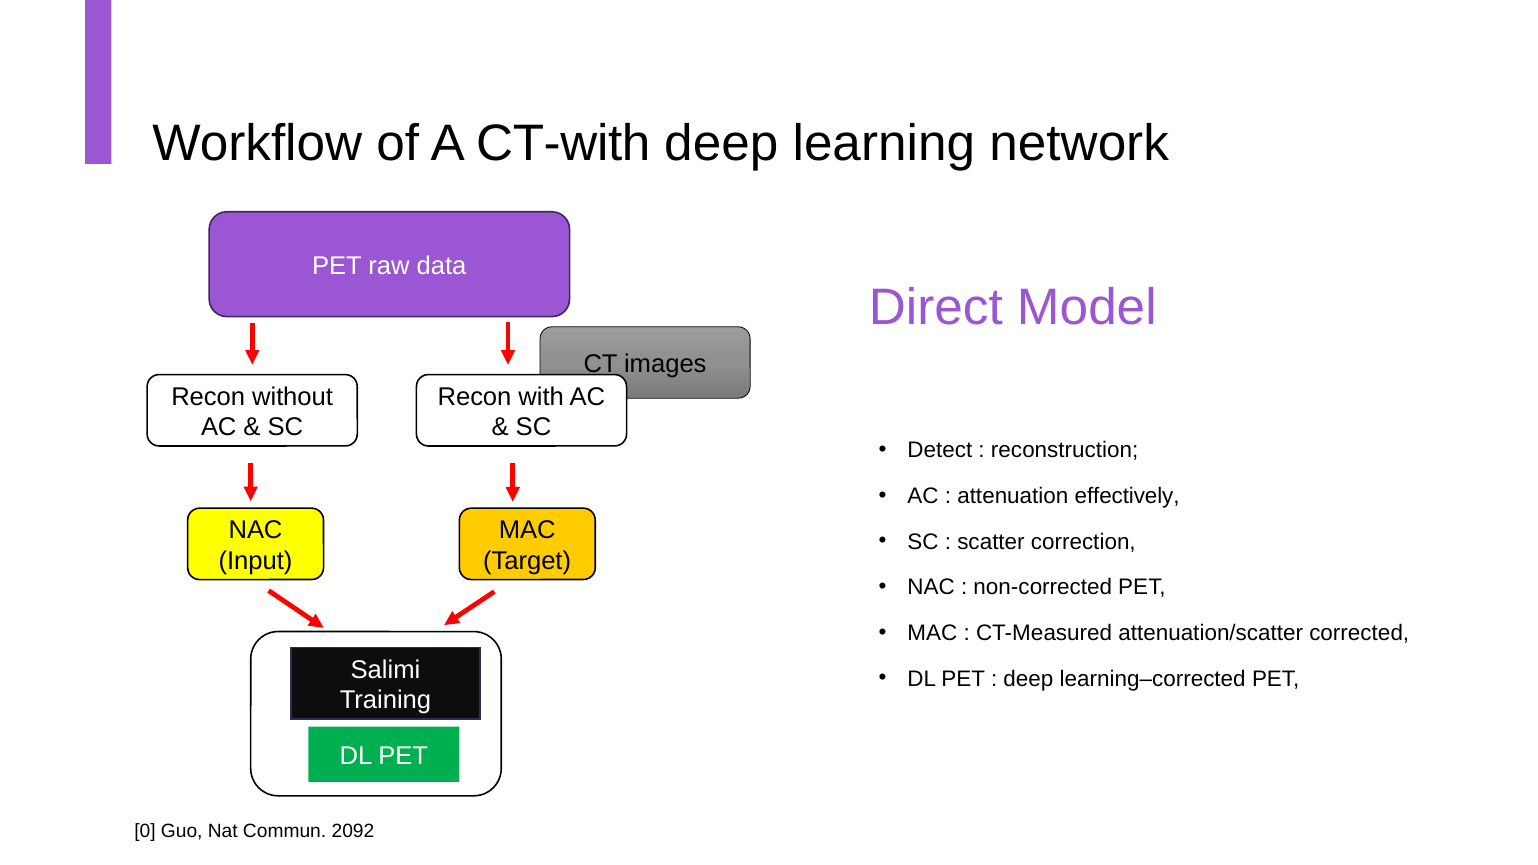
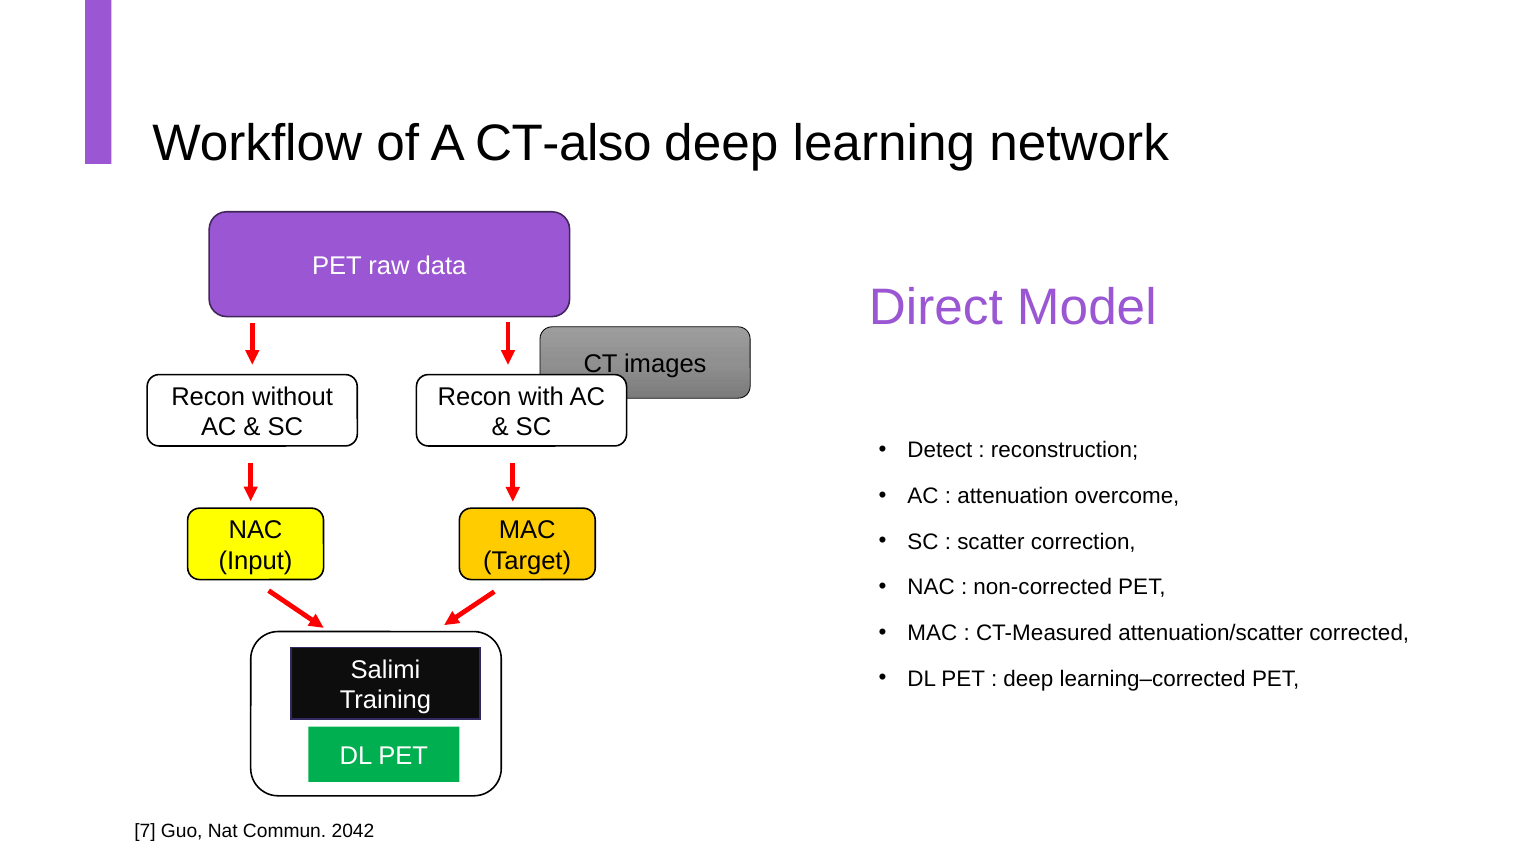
CT-with: CT-with -> CT-also (563, 143)
effectively: effectively -> overcome (1127, 496)
0: 0 -> 7 (145, 831)
2092: 2092 -> 2042 (353, 831)
